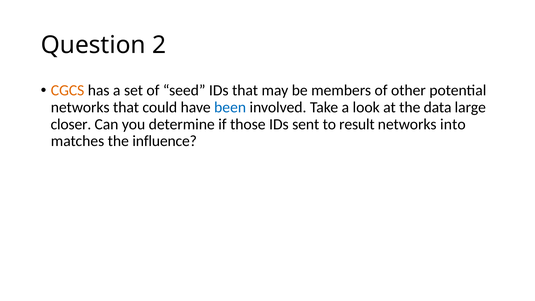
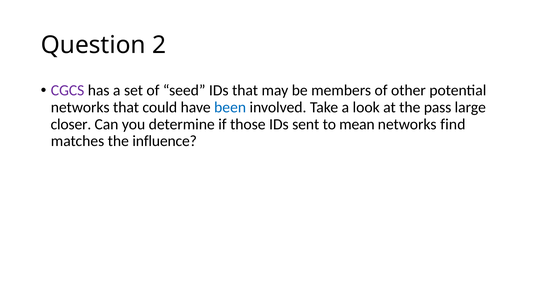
CGCS colour: orange -> purple (68, 90)
data: data -> pass (438, 107)
result: result -> mean (357, 124)
into: into -> find (453, 124)
